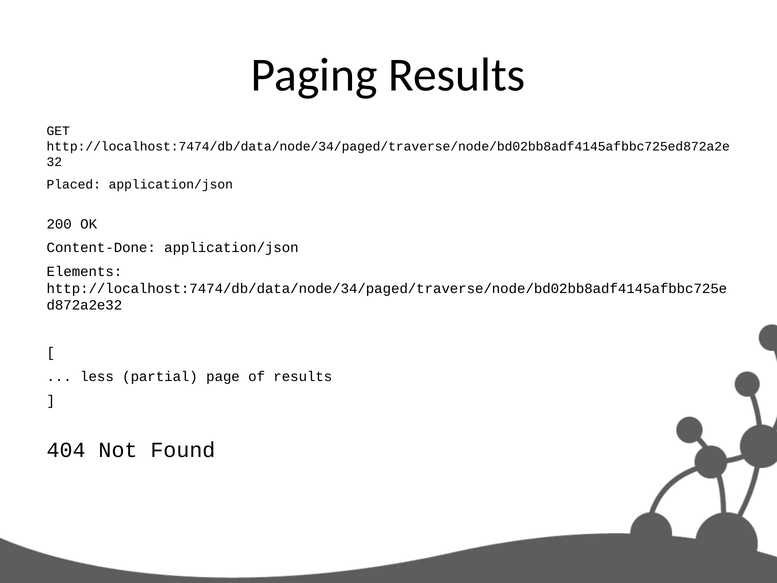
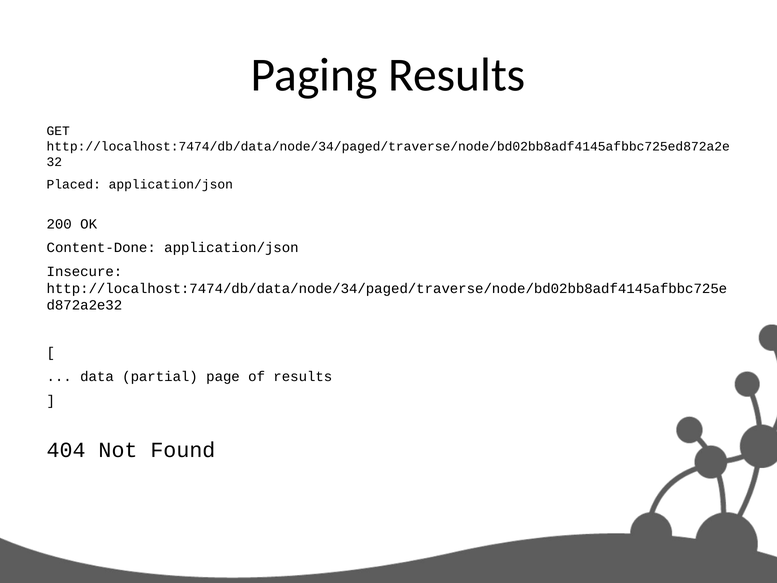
Elements: Elements -> Insecure (84, 271)
less: less -> data (97, 376)
